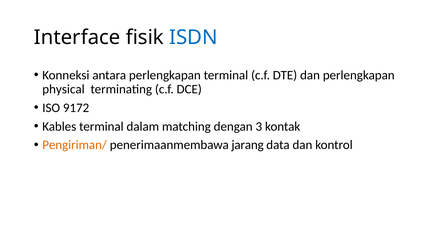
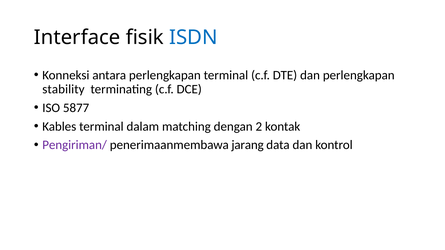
physical: physical -> stability (63, 89)
9172: 9172 -> 5877 (76, 108)
3: 3 -> 2 (259, 127)
Pengiriman/ colour: orange -> purple (75, 145)
